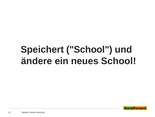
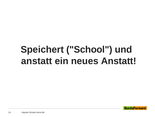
ändere: ändere -> anstatt (37, 61)
neues School: School -> Anstatt (119, 61)
